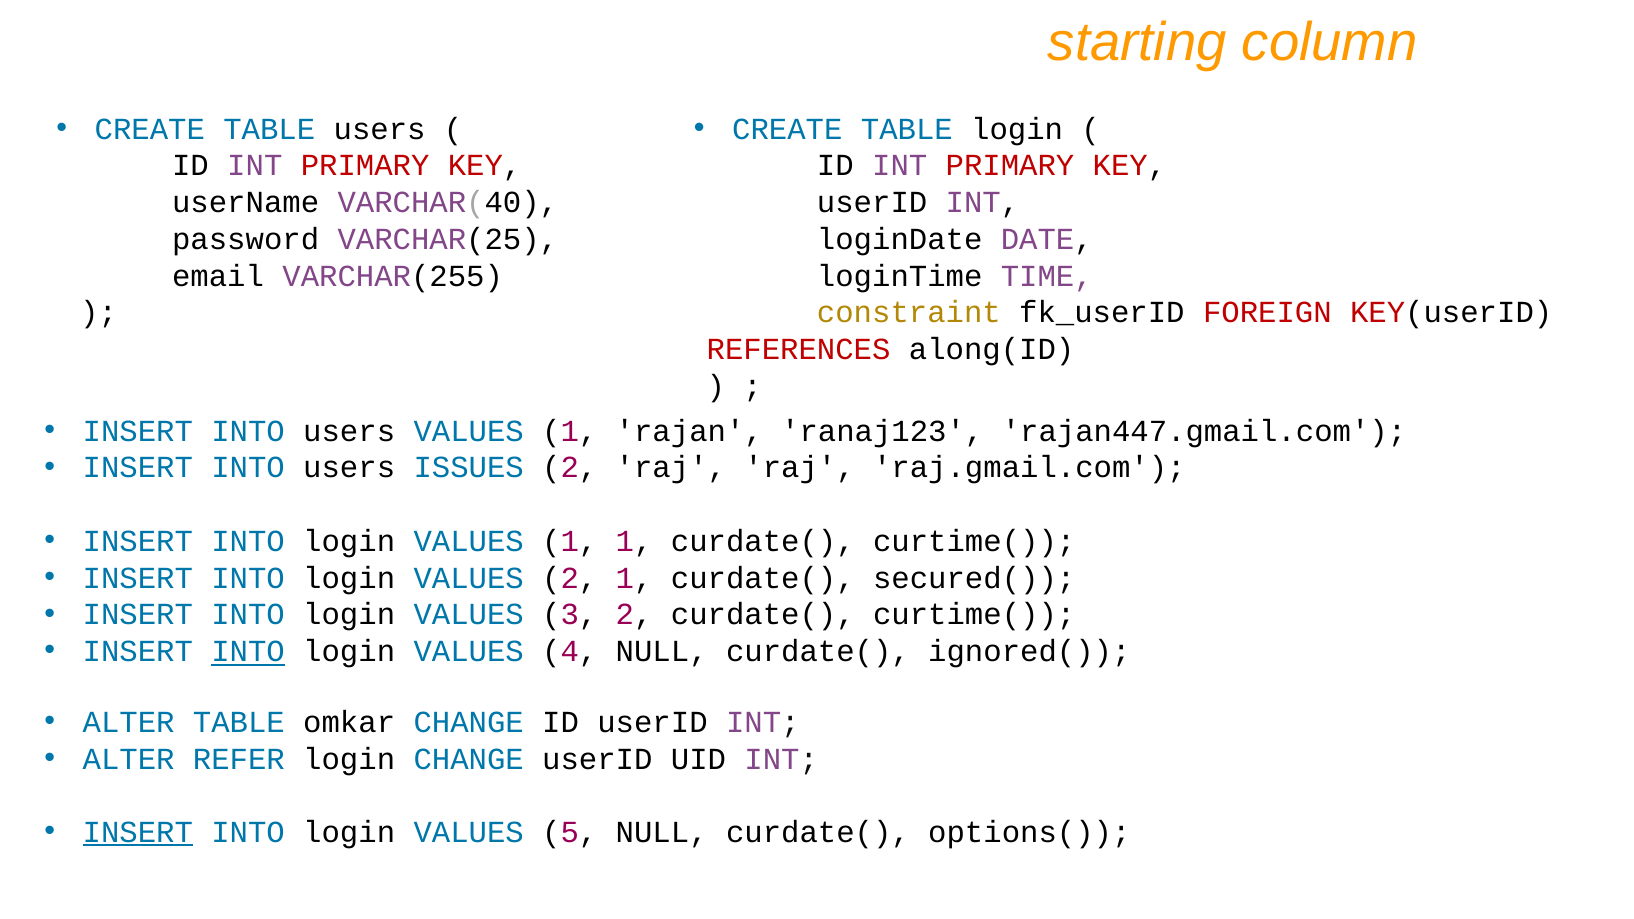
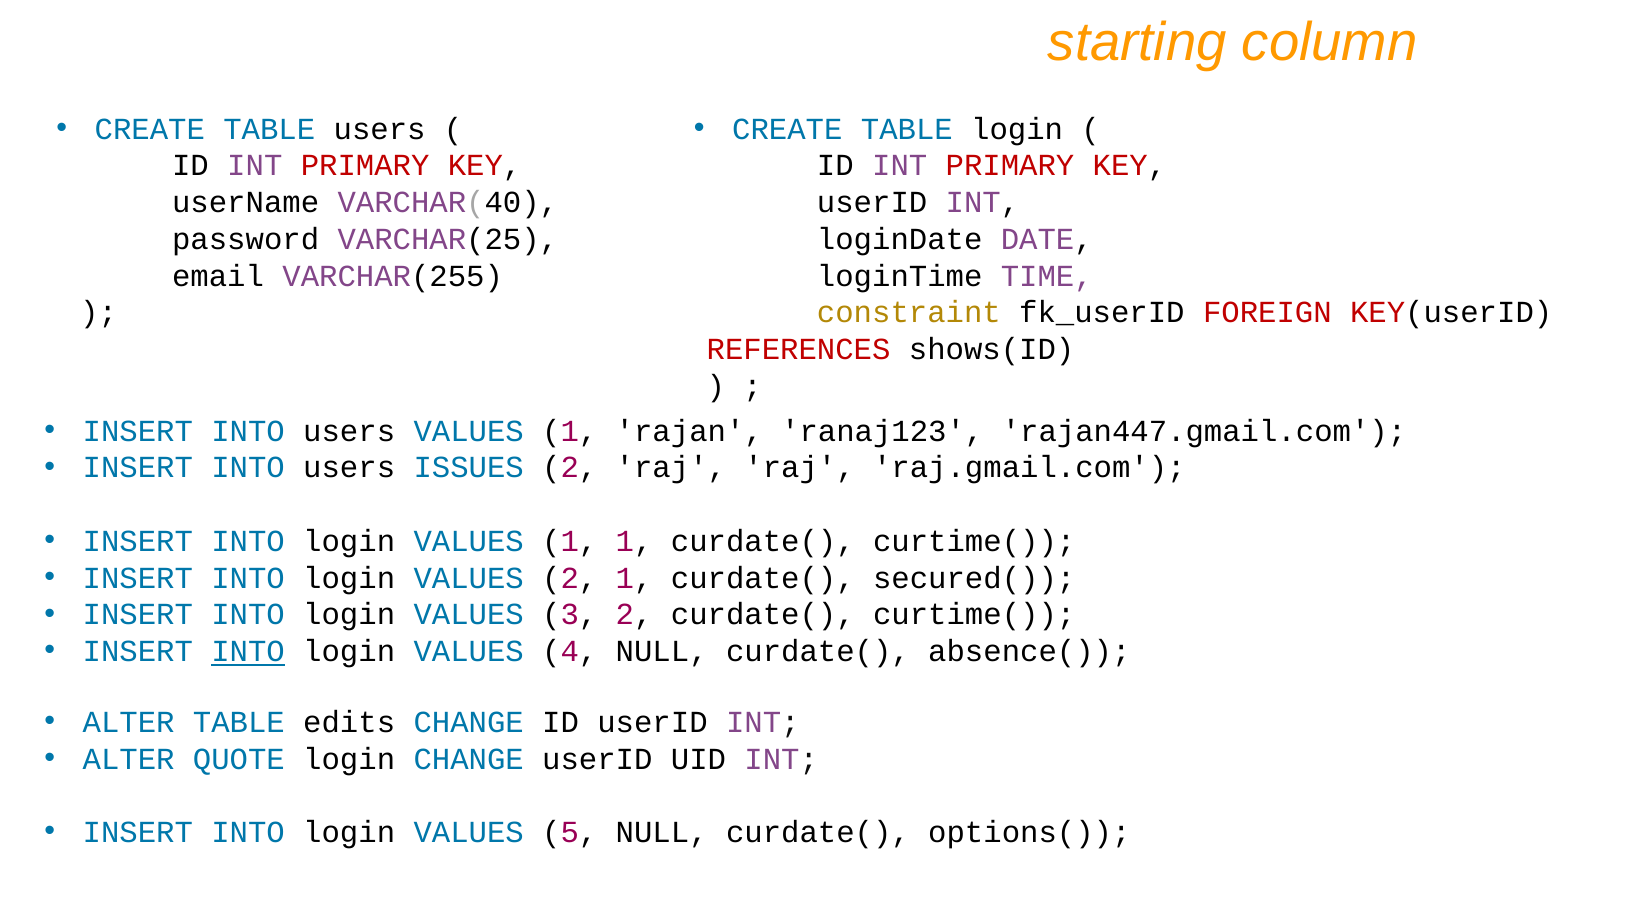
along(ID: along(ID -> shows(ID (992, 350)
ignored(: ignored( -> absence( (1029, 652)
omkar: omkar -> edits (349, 722)
REFER: REFER -> QUOTE (239, 759)
INSERT underline: present -> none (138, 832)
